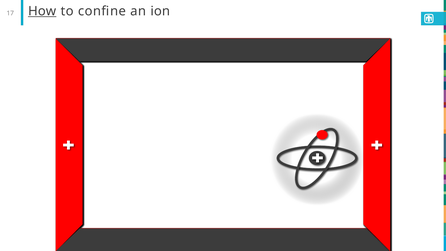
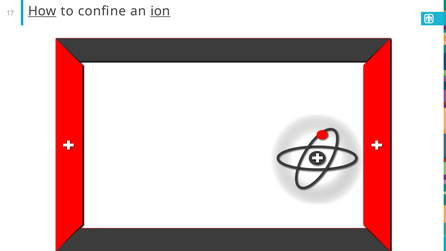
ion underline: none -> present (160, 11)
